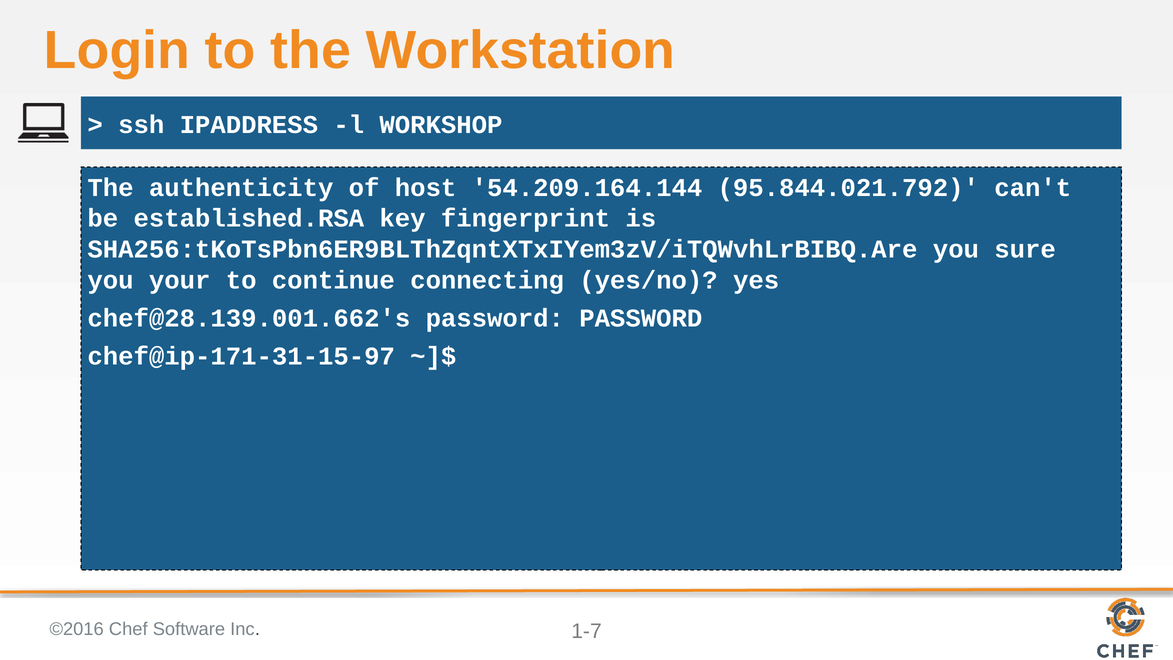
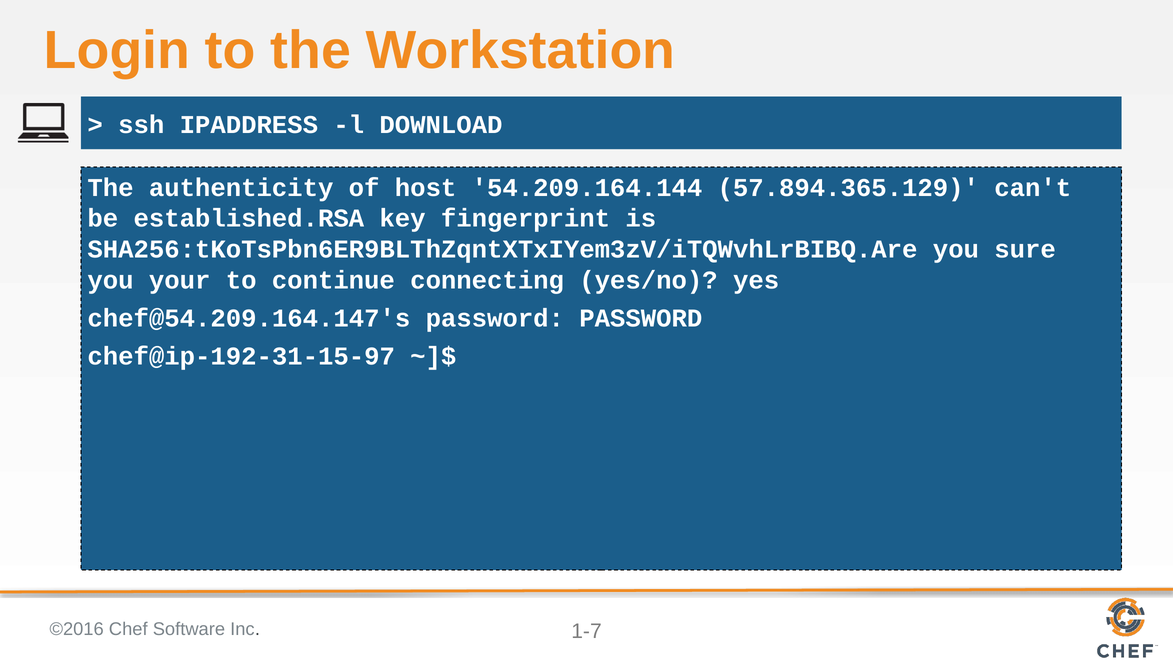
WORKSHOP: WORKSHOP -> DOWNLOAD (441, 125)
95.844.021.792: 95.844.021.792 -> 57.894.365.129 (848, 188)
chef@28.139.001.662's: chef@28.139.001.662's -> chef@54.209.164.147's (249, 318)
chef@ip-171-31-15-97: chef@ip-171-31-15-97 -> chef@ip-192-31-15-97 (241, 356)
